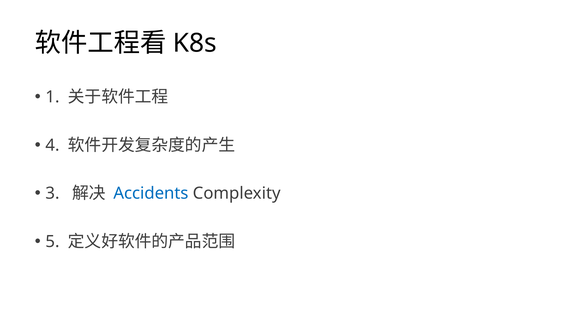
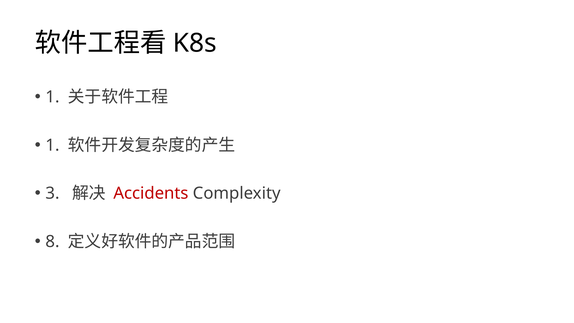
4: 4 -> 1 (53, 145)
Accidents colour: blue -> red (151, 193)
5: 5 -> 8 (53, 241)
